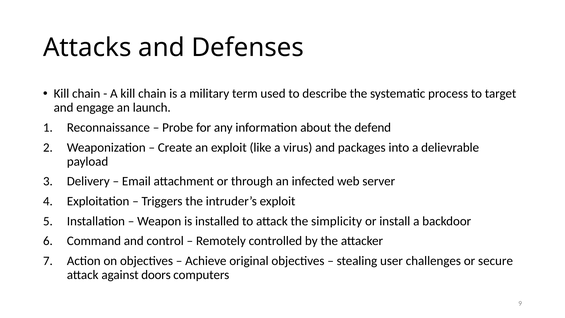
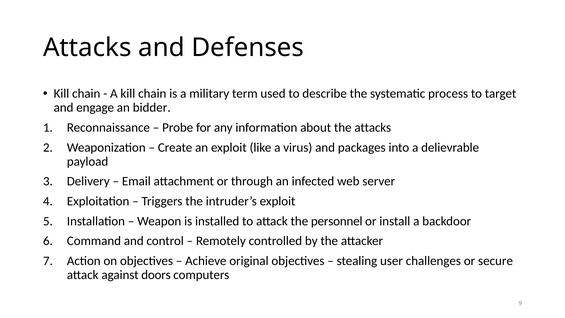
launch: launch -> bidder (152, 108)
the defend: defend -> attacks (373, 127)
simplicity: simplicity -> personnel (337, 221)
